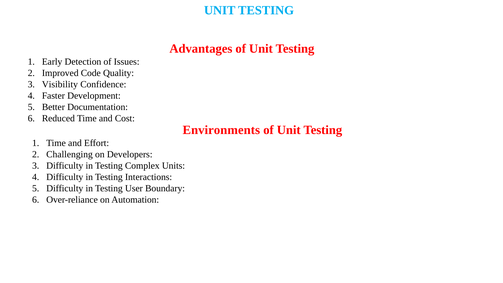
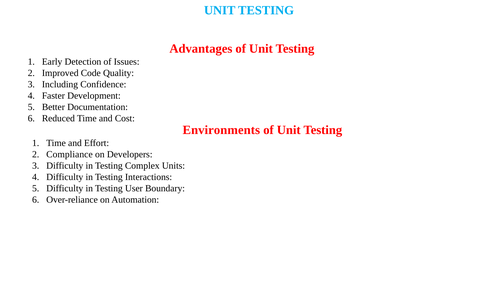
Visibility: Visibility -> Including (60, 84)
Challenging: Challenging -> Compliance (70, 154)
